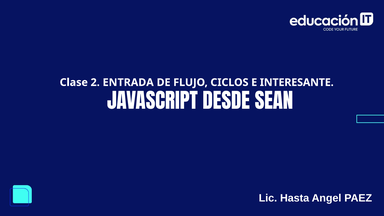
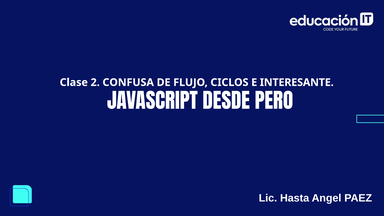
ENTRADA: ENTRADA -> CONFUSA (128, 82)
SEAN: SEAN -> PERO (274, 102)
